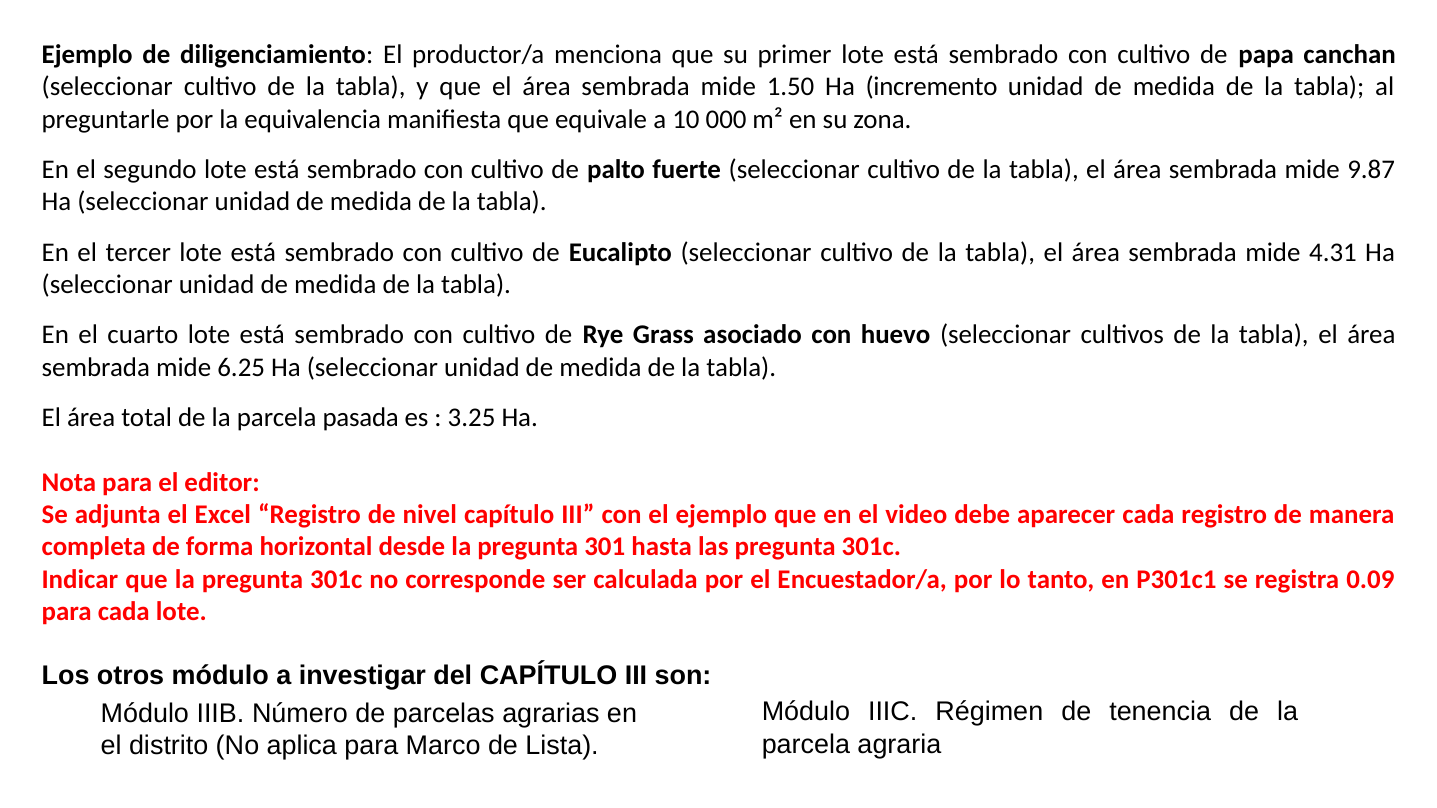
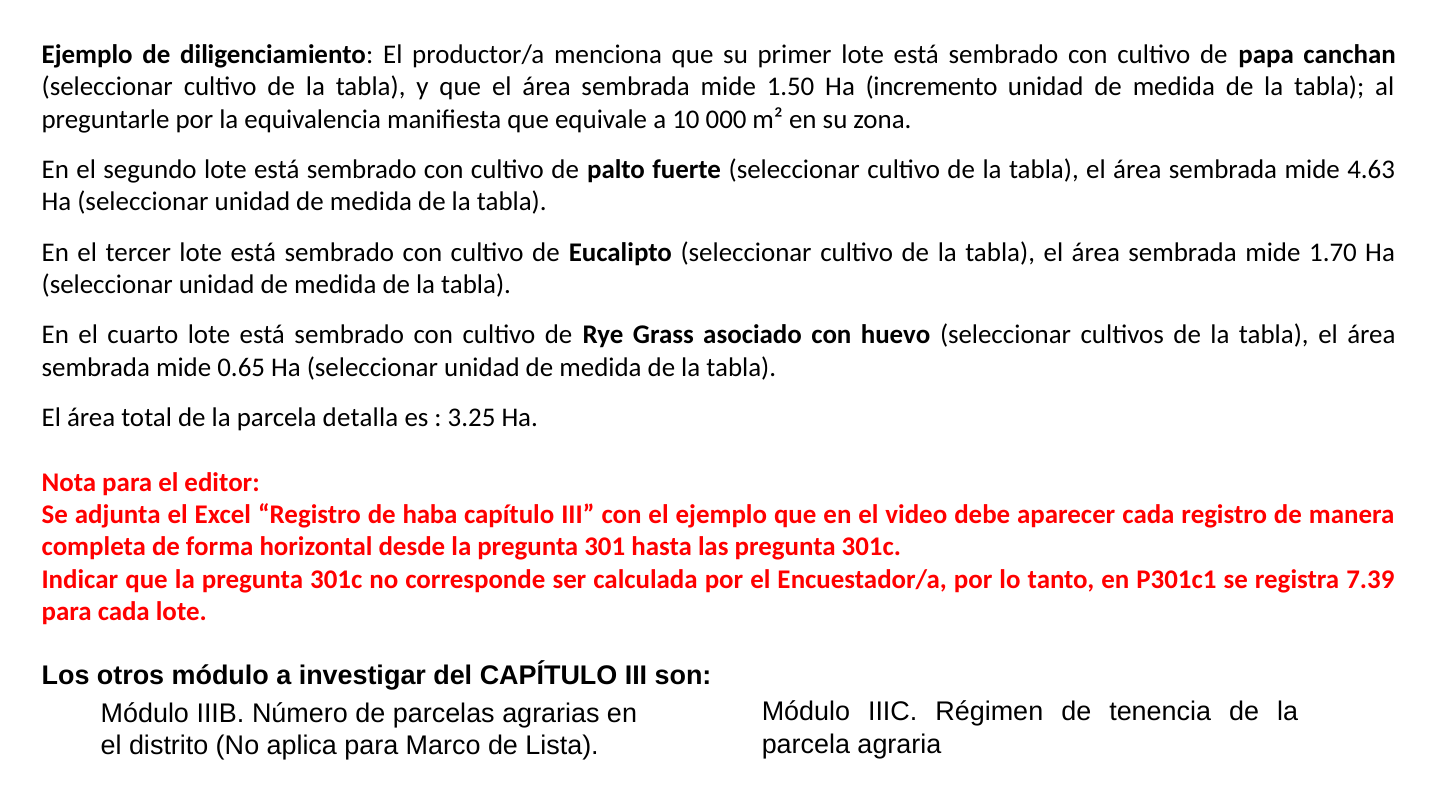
9.87: 9.87 -> 4.63 (1371, 170)
4.31: 4.31 -> 1.70 (1333, 252)
6.25: 6.25 -> 0.65 (241, 367)
pasada: pasada -> detalla (361, 418)
nivel: nivel -> haba (430, 515)
0.09: 0.09 -> 7.39 (1370, 579)
